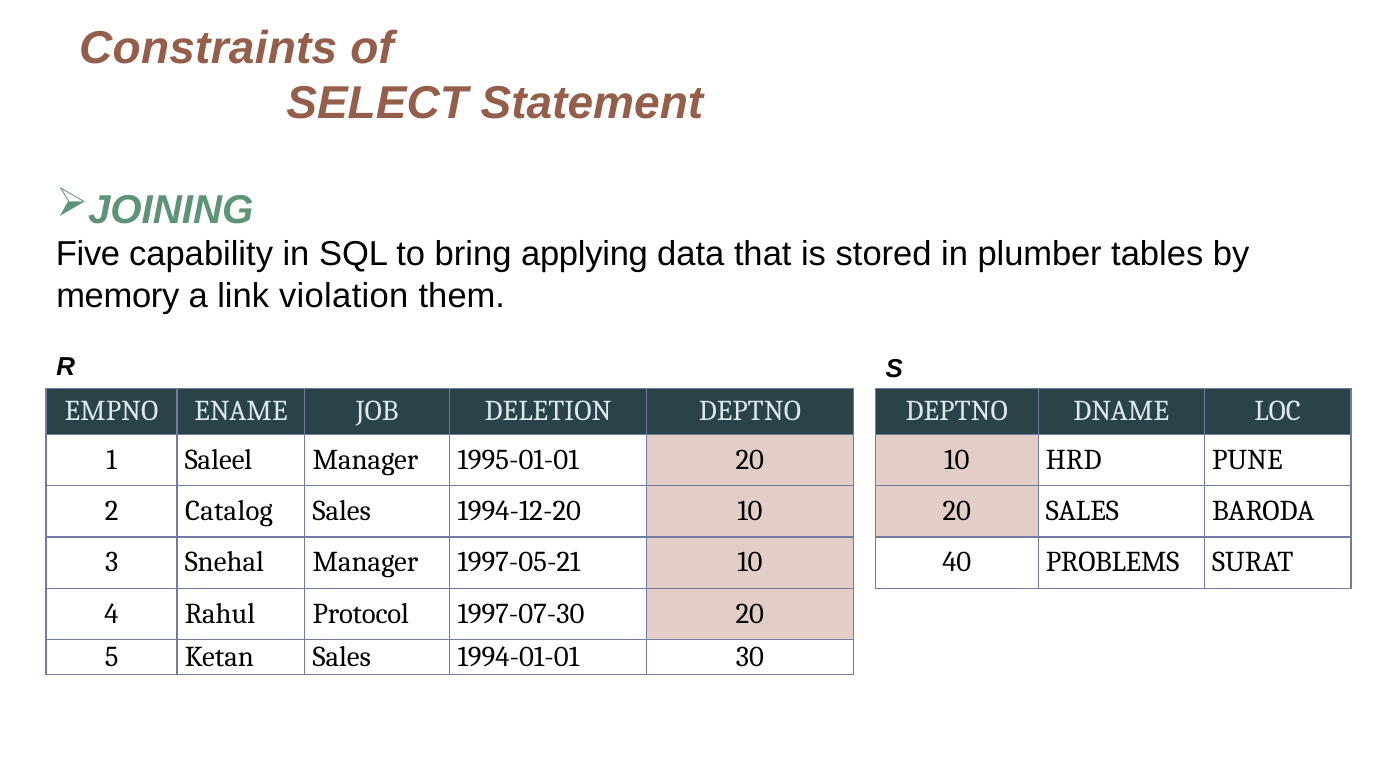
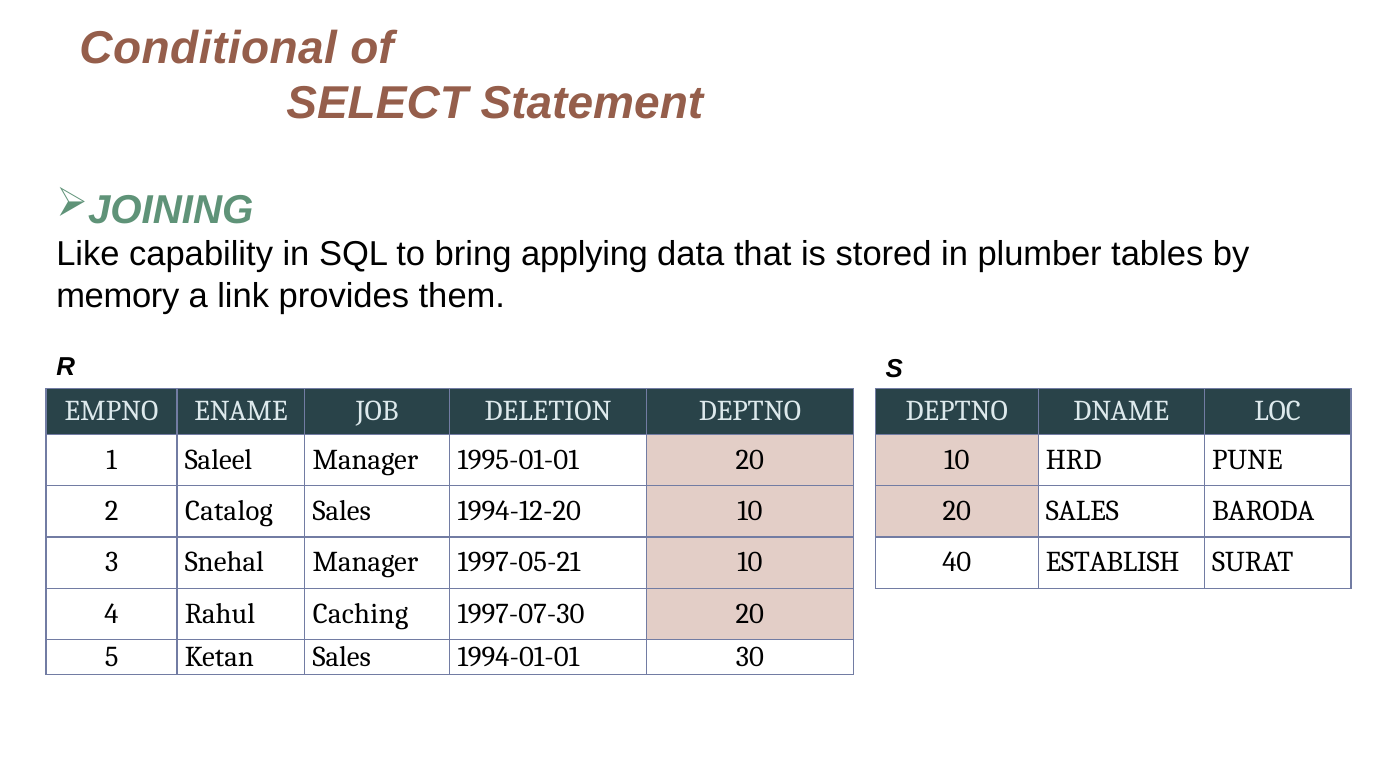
Constraints: Constraints -> Conditional (208, 48)
Five: Five -> Like (88, 254)
violation: violation -> provides (344, 296)
PROBLEMS: PROBLEMS -> ESTABLISH (1113, 562)
Protocol: Protocol -> Caching (361, 614)
